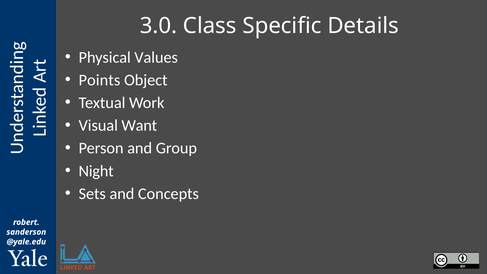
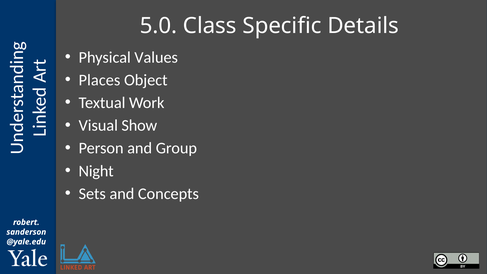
3.0: 3.0 -> 5.0 (158, 26)
Points: Points -> Places (99, 80)
Want: Want -> Show (139, 126)
